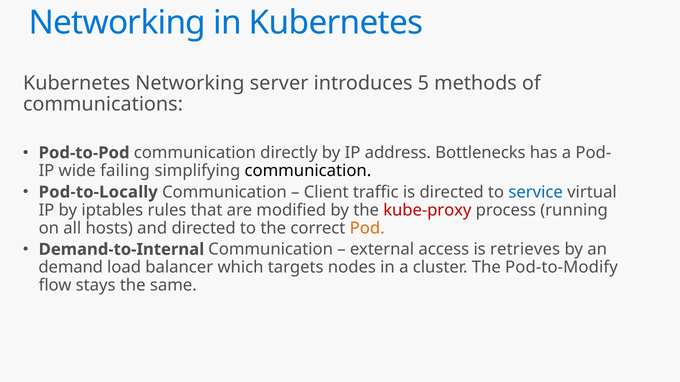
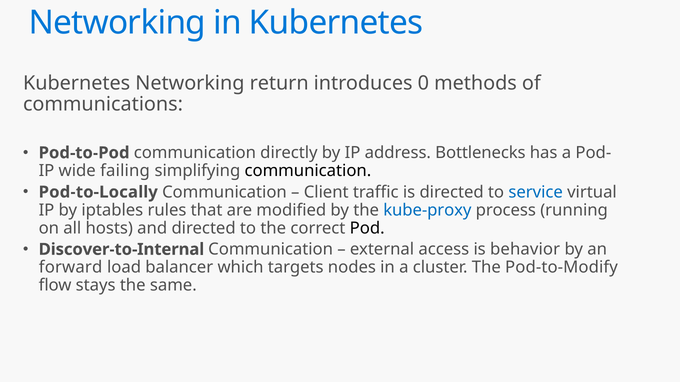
server: server -> return (279, 83)
5: 5 -> 0 (423, 83)
kube-proxy colour: red -> blue (427, 210)
Pod colour: orange -> black (367, 228)
Demand-to-Internal: Demand-to-Internal -> Discover-to-Internal (121, 250)
retrieves: retrieves -> behavior (525, 250)
demand: demand -> forward (71, 268)
